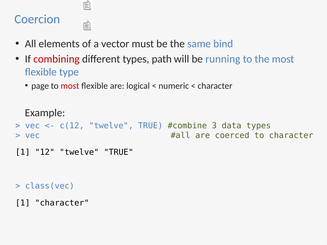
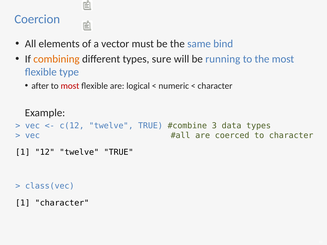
combining colour: red -> orange (56, 59)
path: path -> sure (162, 59)
page: page -> after (40, 86)
